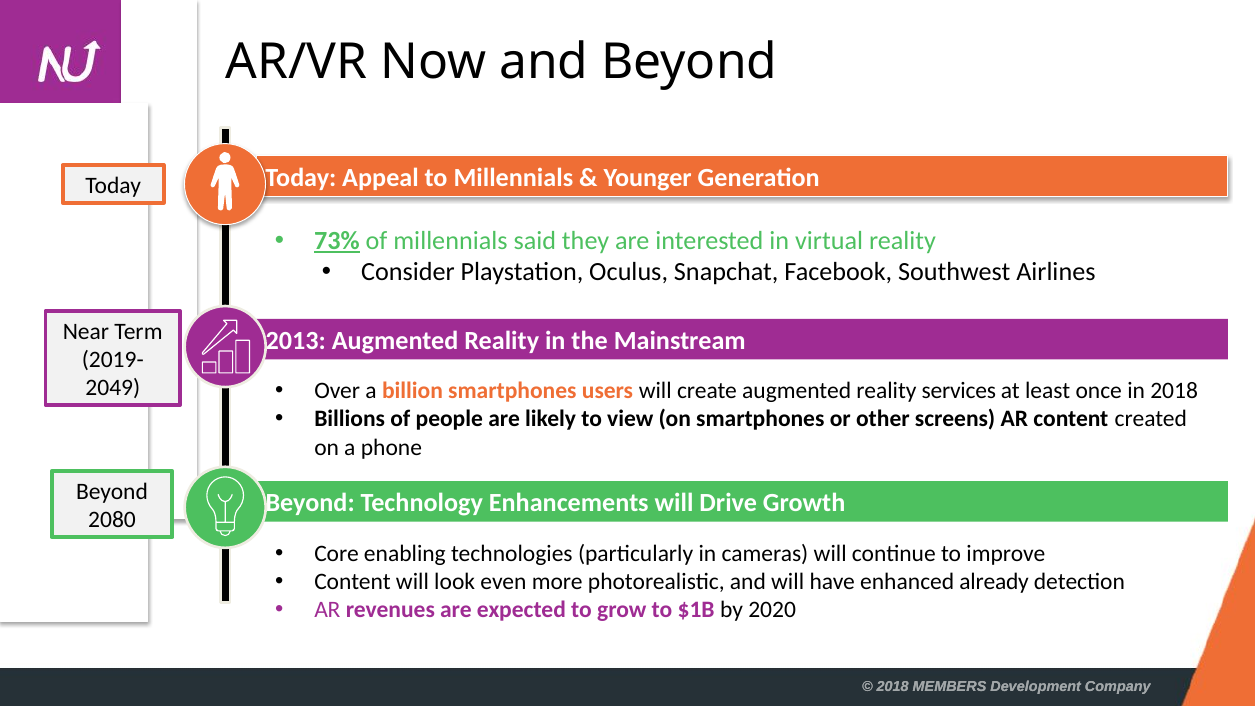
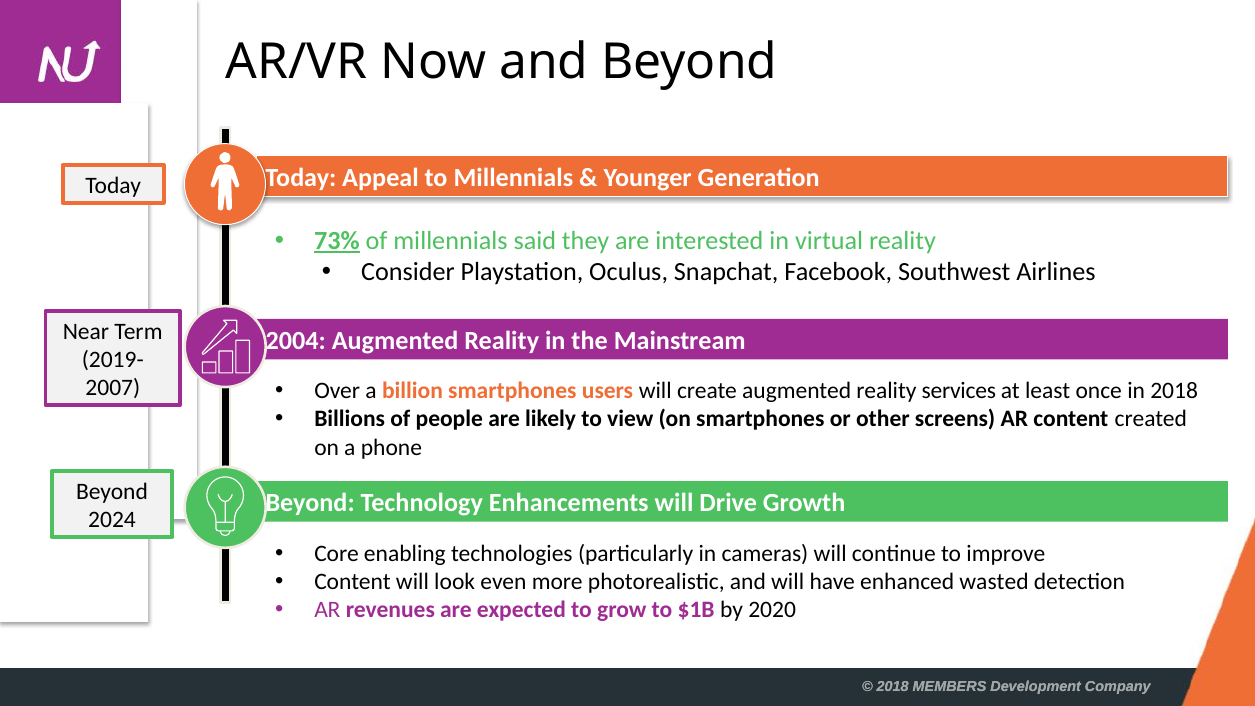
2013: 2013 -> 2004 (296, 341)
2049: 2049 -> 2007 (113, 388)
2080: 2080 -> 2024 (112, 520)
already: already -> wasted (994, 582)
